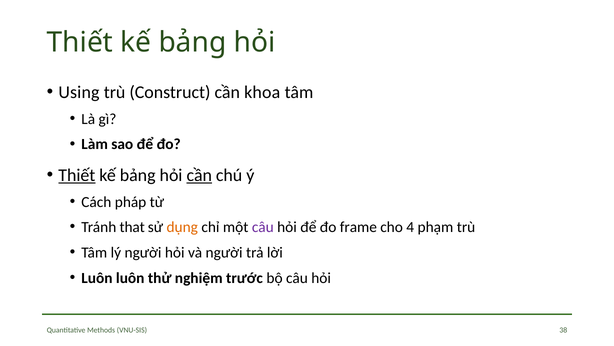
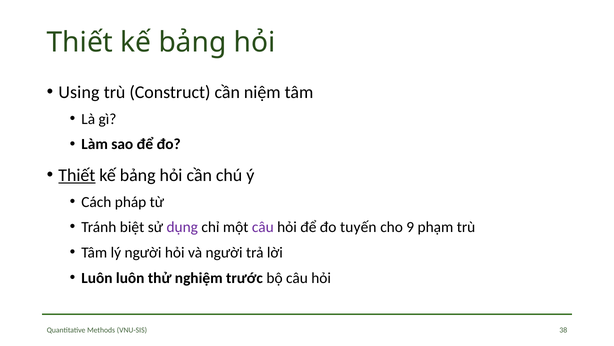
khoa: khoa -> niệm (262, 92)
cần underline: present -> none (199, 175)
that: that -> biệt (132, 227)
dụng colour: orange -> purple (182, 227)
frame: frame -> tuyến (358, 227)
4: 4 -> 9 (410, 227)
